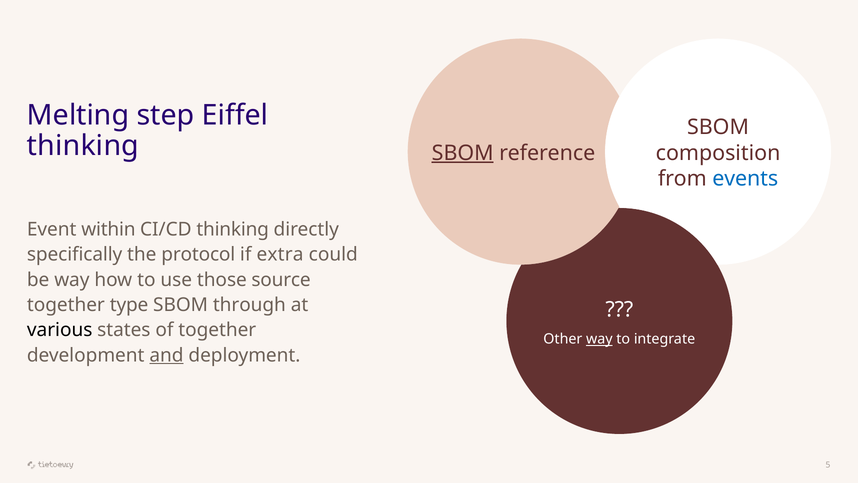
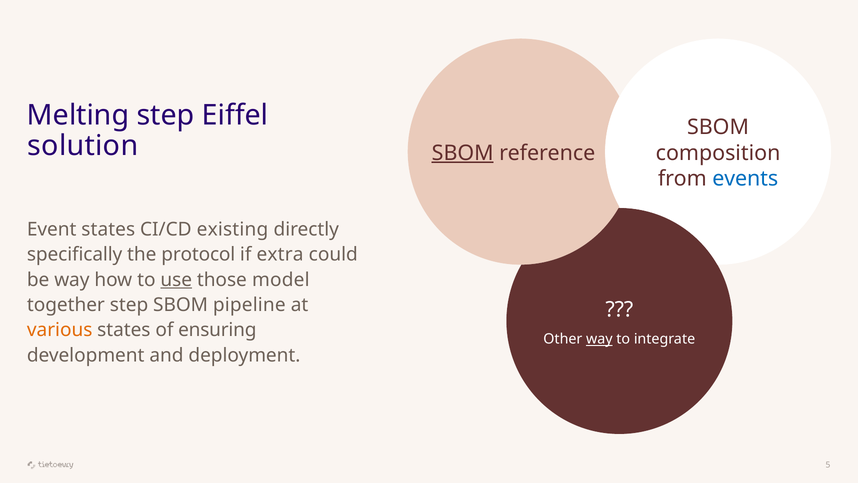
thinking: thinking -> solution (83, 146)
Event within: within -> states (108, 229)
CI/CD thinking: thinking -> existing (232, 229)
use underline: none -> present (176, 280)
source: source -> model (281, 280)
together type: type -> step (129, 305)
through: through -> pipeline (249, 305)
various colour: black -> orange (60, 330)
of together: together -> ensuring (217, 330)
and underline: present -> none (166, 355)
